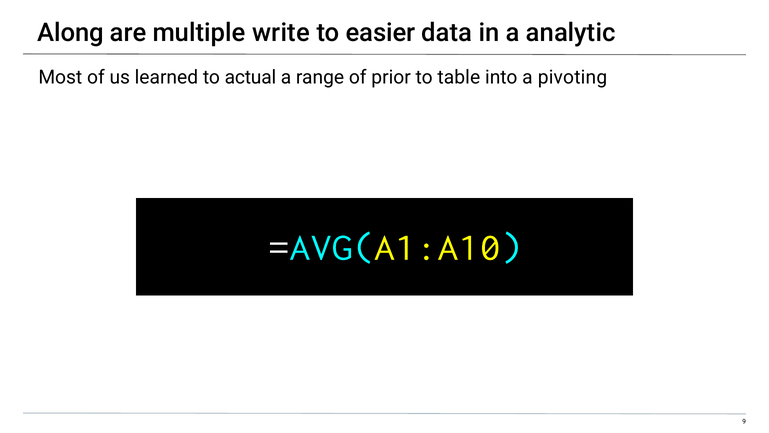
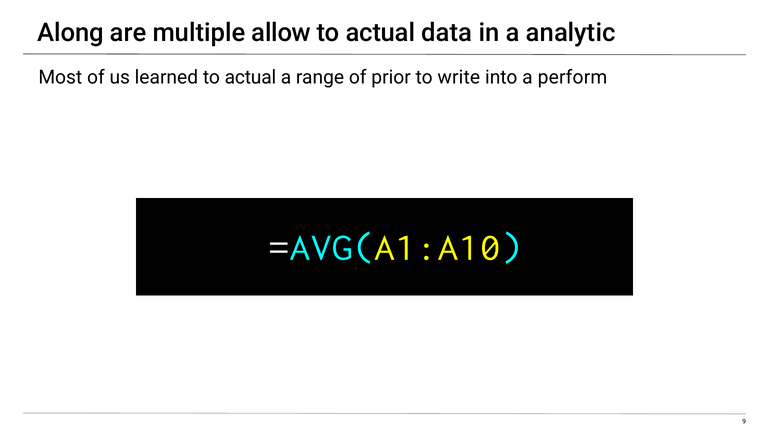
write: write -> allow (281, 33)
easier: easier -> actual (380, 33)
table: table -> write (459, 77)
pivoting: pivoting -> perform (572, 77)
